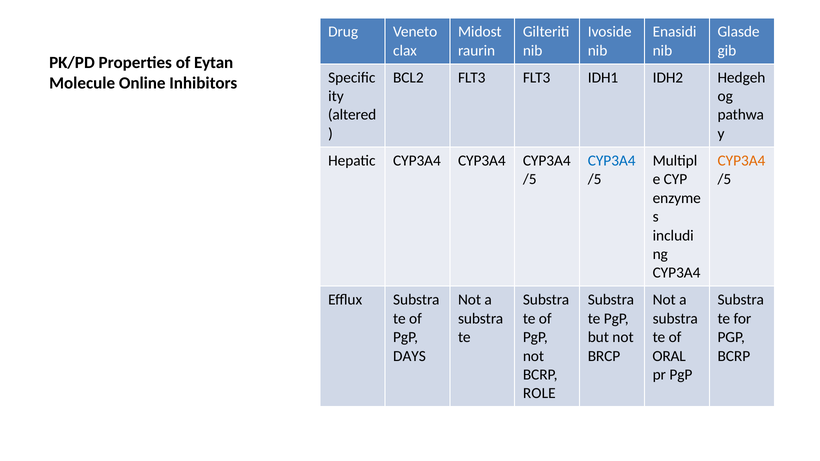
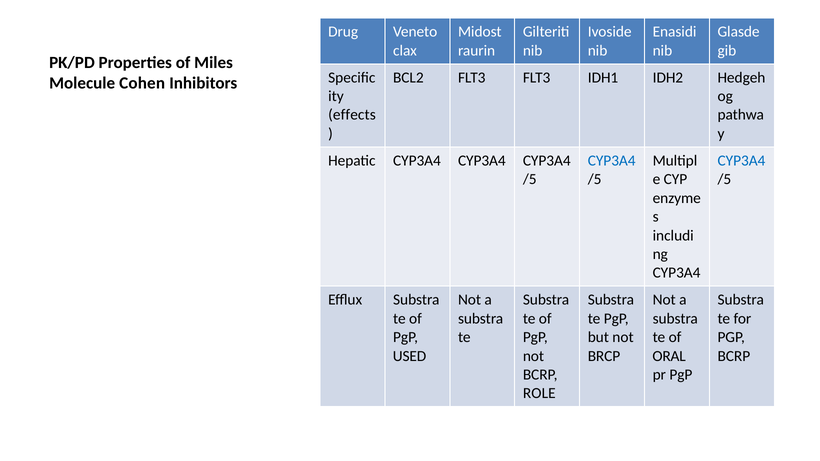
Eytan: Eytan -> Miles (214, 63)
Online: Online -> Cohen (142, 83)
altered: altered -> effects (352, 115)
CYP3A4 colour: orange -> blue (741, 161)
DAYS: DAYS -> USED (410, 356)
